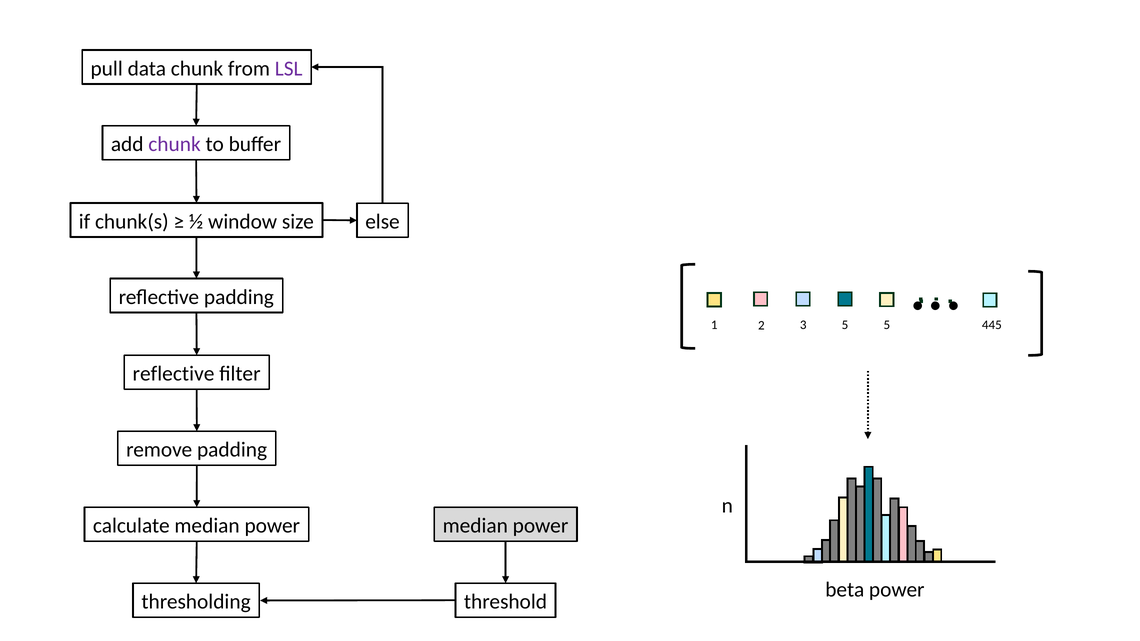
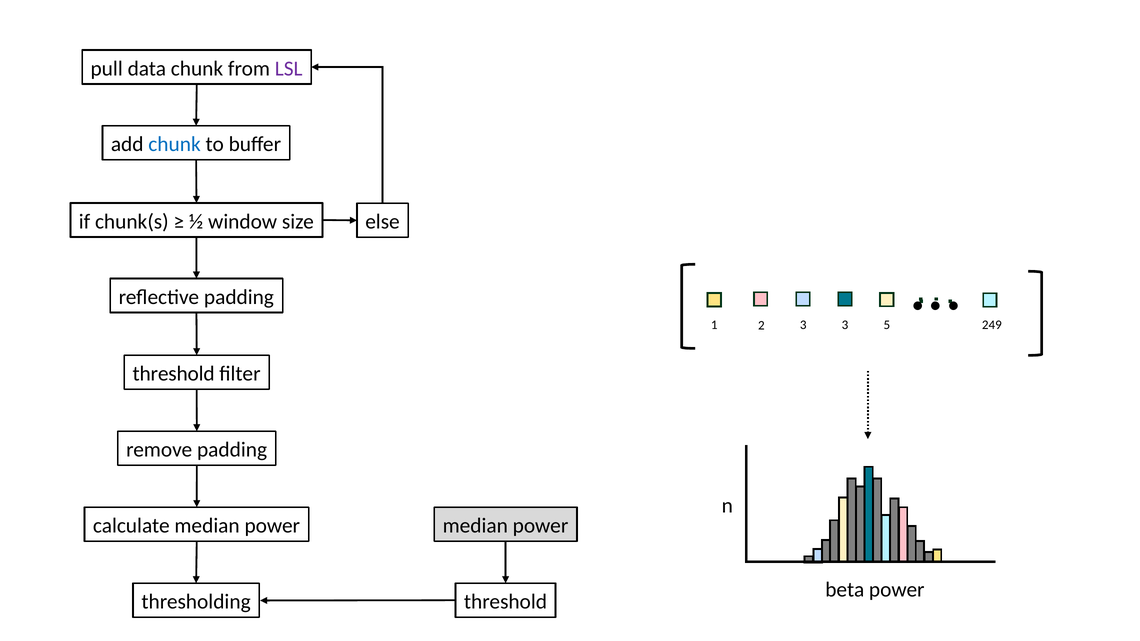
chunk colour: purple -> blue (175, 144)
3 5: 5 -> 3 (845, 325)
445: 445 -> 249 (992, 325)
reflective: reflective -> threshold (174, 374)
